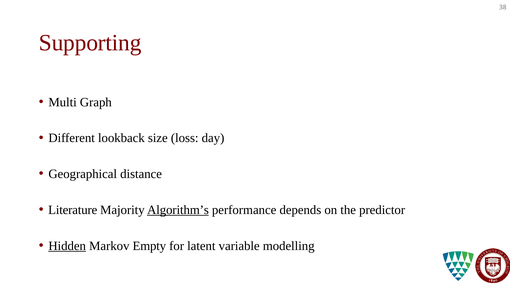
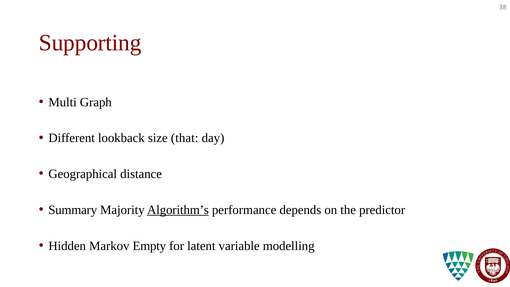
loss: loss -> that (185, 138)
Literature: Literature -> Summary (73, 210)
Hidden underline: present -> none (67, 246)
